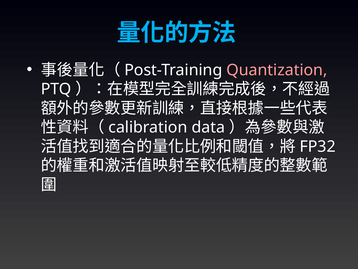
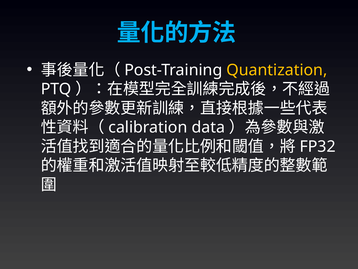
Quantization colour: pink -> yellow (277, 70)
